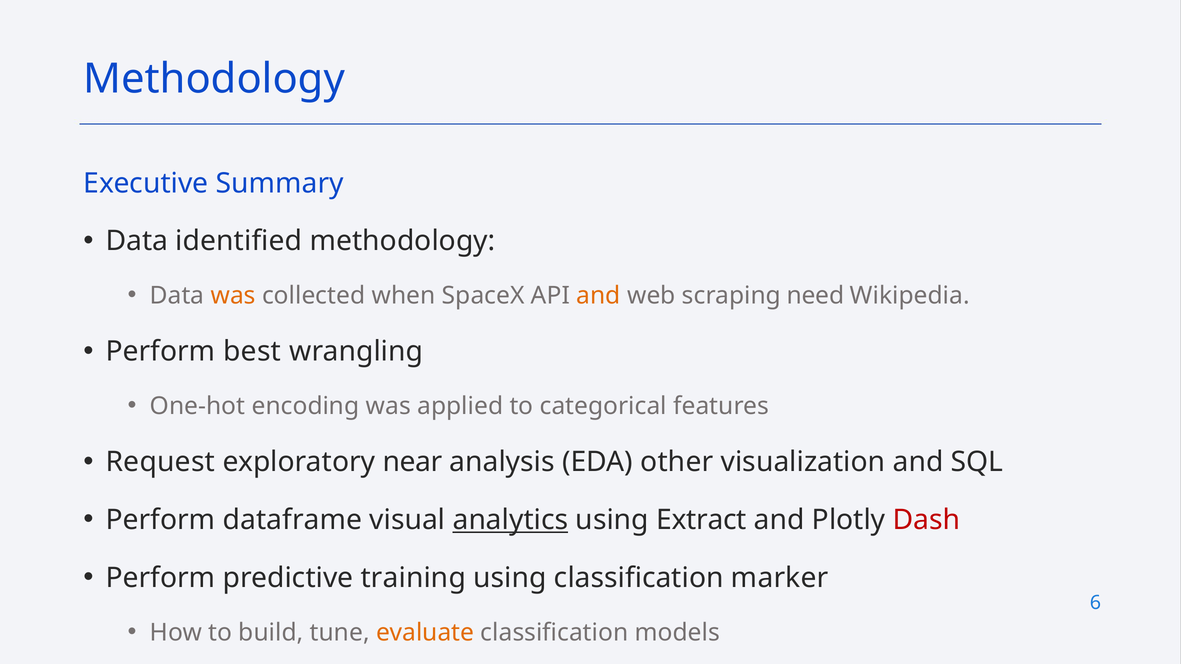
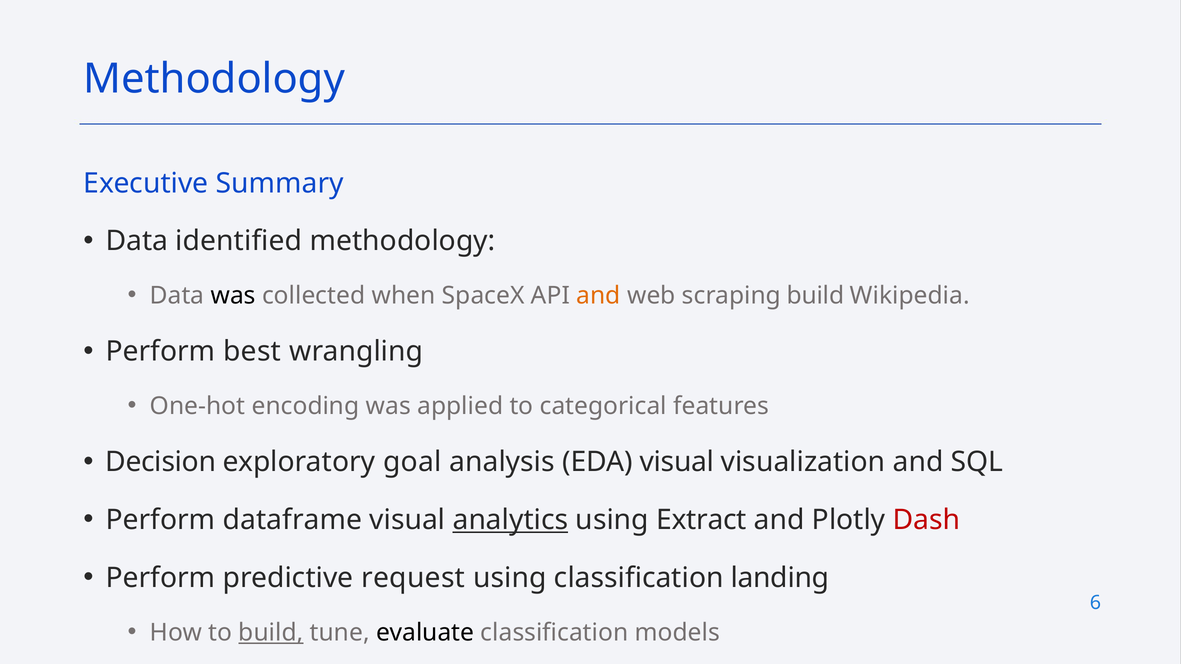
was colour: orange -> black (233, 296)
scraping need: need -> build (816, 296)
Request: Request -> Decision (161, 462)
near: near -> goal (412, 462)
EDA other: other -> visual (677, 462)
training: training -> request (413, 578)
marker: marker -> landing (780, 578)
build underline: none -> present (271, 633)
evaluate colour: orange -> black (425, 633)
